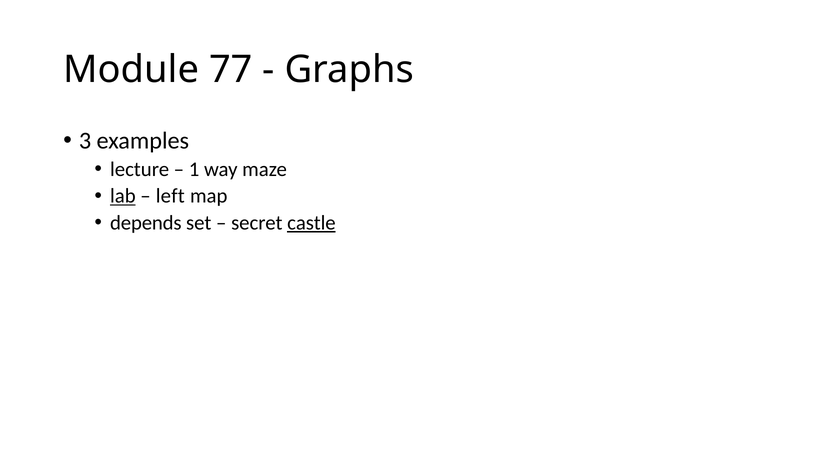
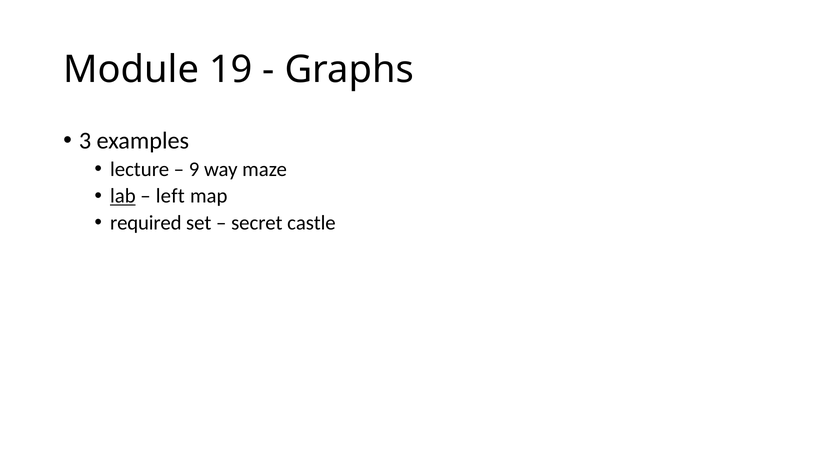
77: 77 -> 19 (231, 70)
1: 1 -> 9 (194, 169)
depends: depends -> required (146, 223)
castle underline: present -> none (311, 223)
